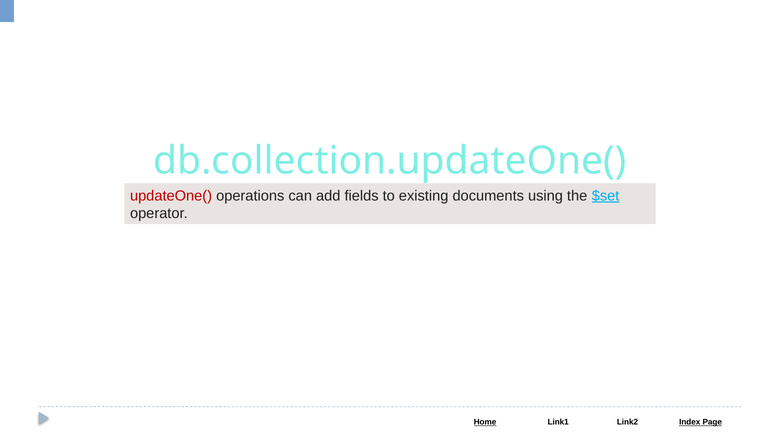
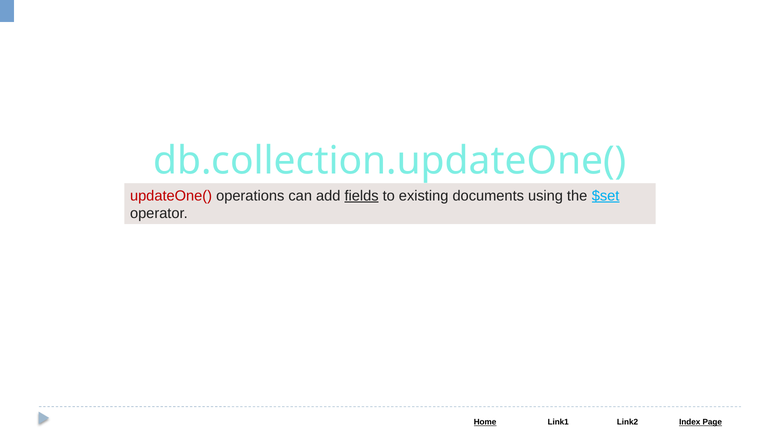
fields underline: none -> present (362, 196)
